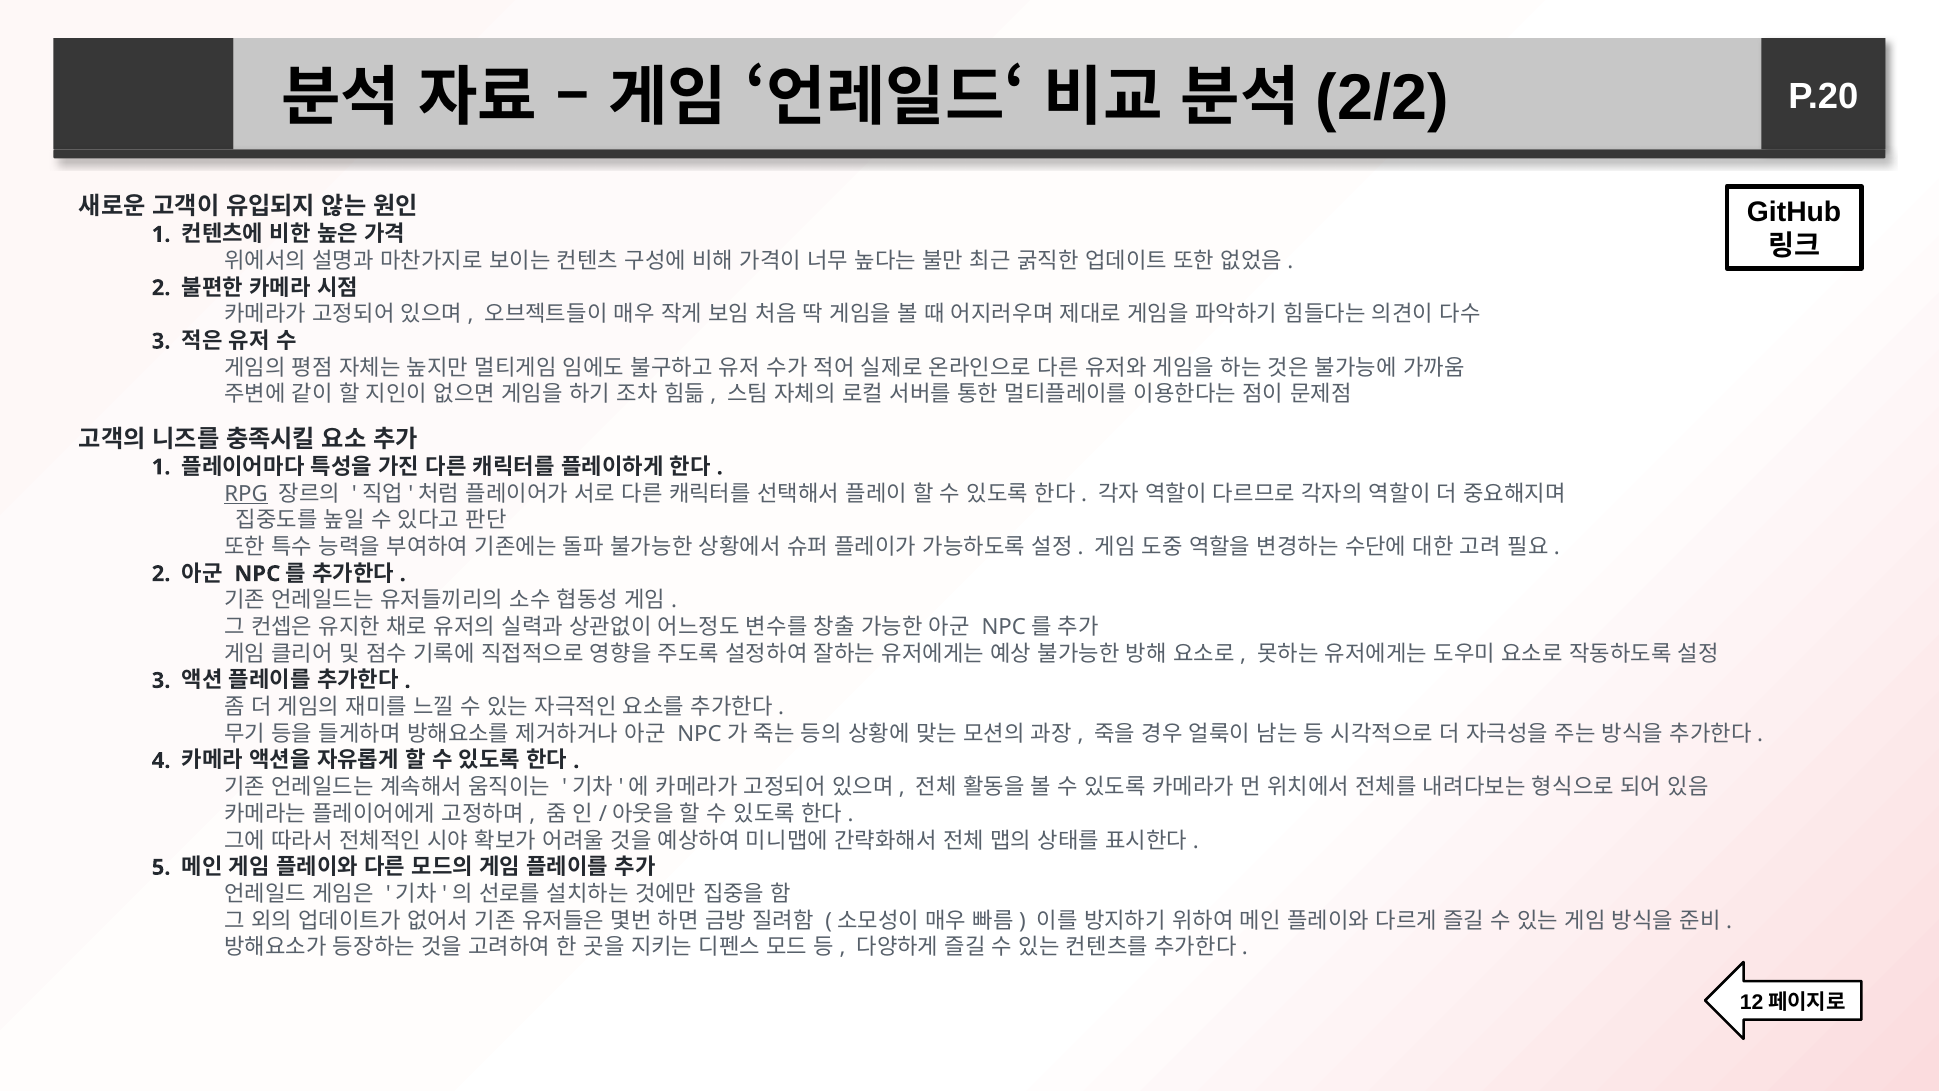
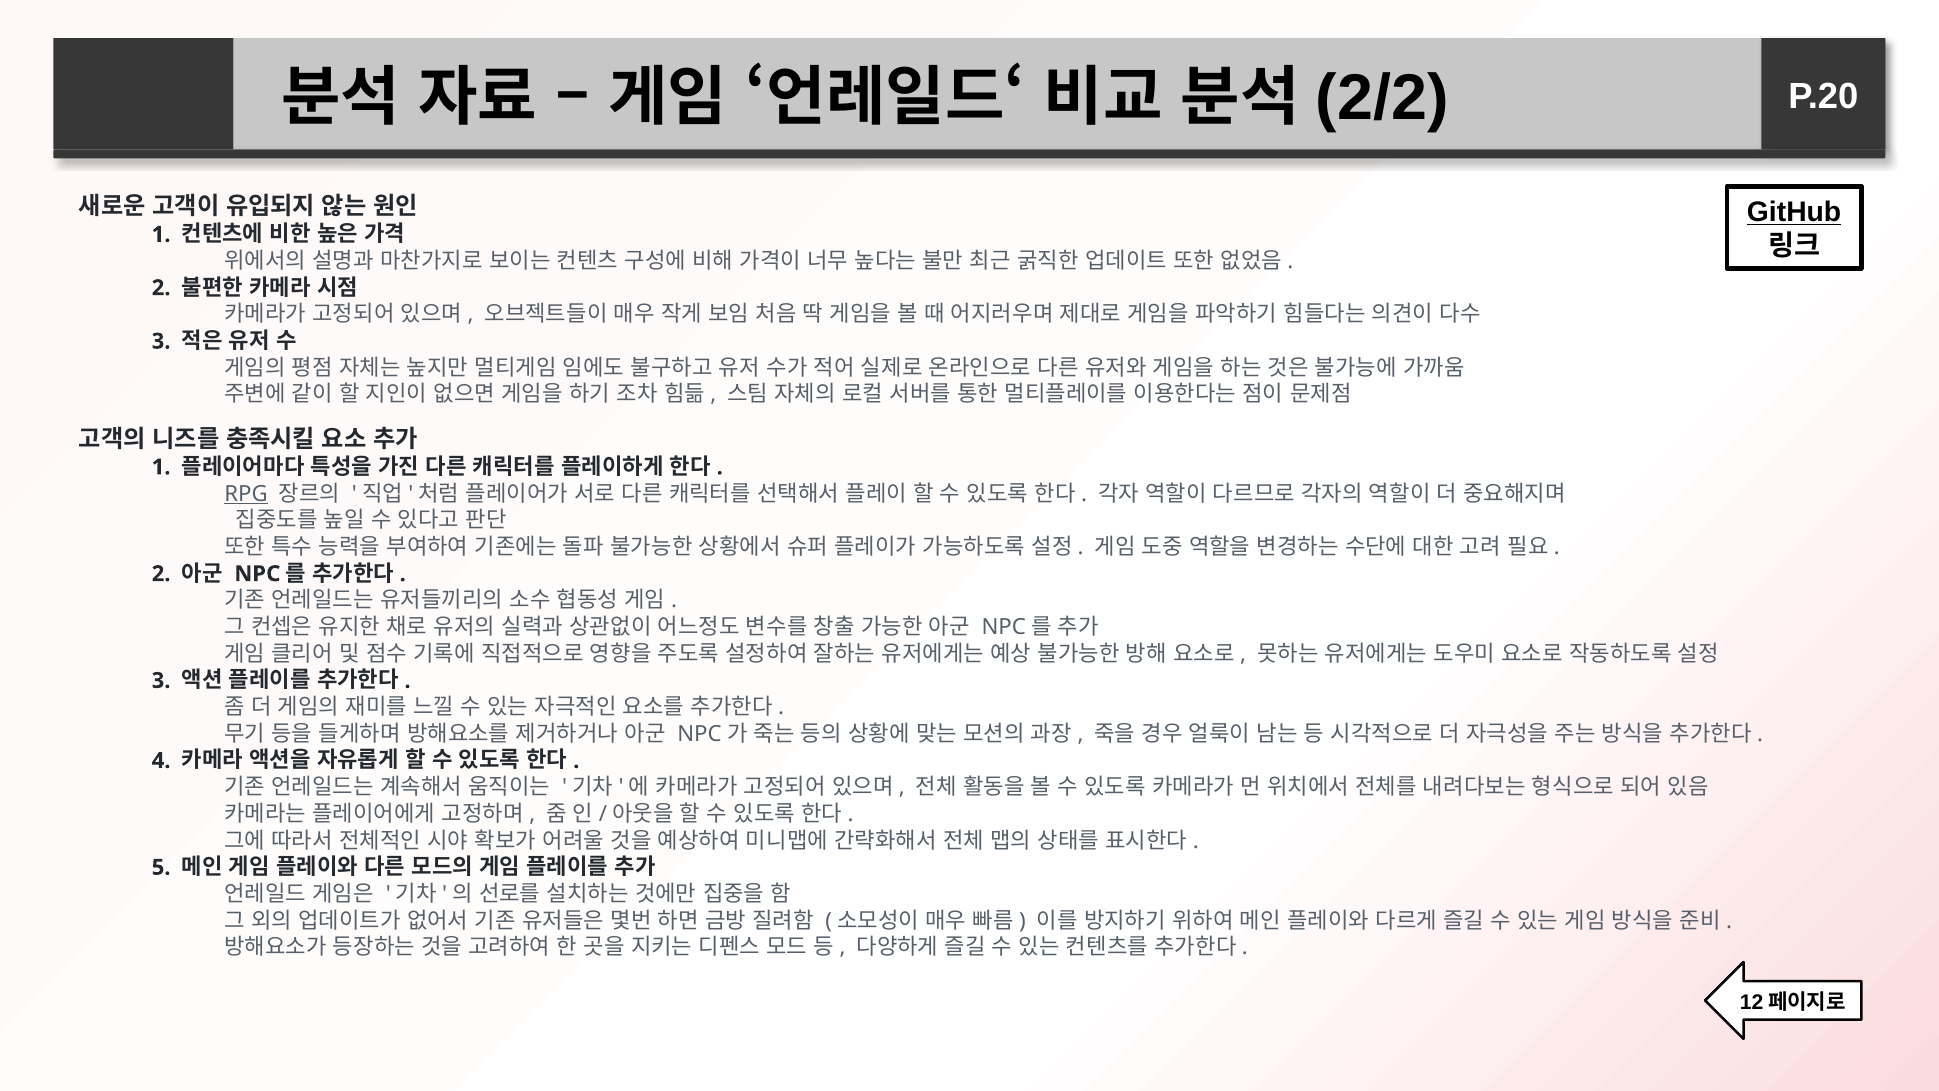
GitHub underline: none -> present (1794, 212)
